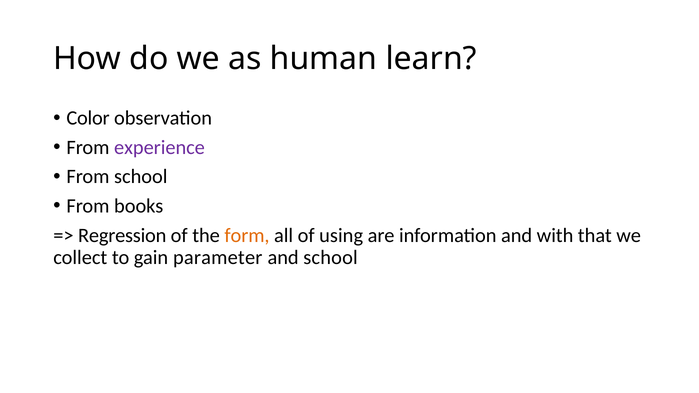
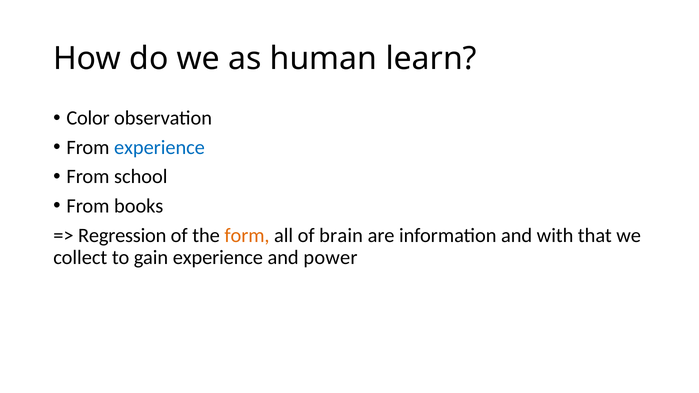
experience colour: purple -> blue (159, 147)
using: using -> brain (341, 235)
gain parameter: parameter -> experience (218, 257)
and school: school -> power (331, 257)
